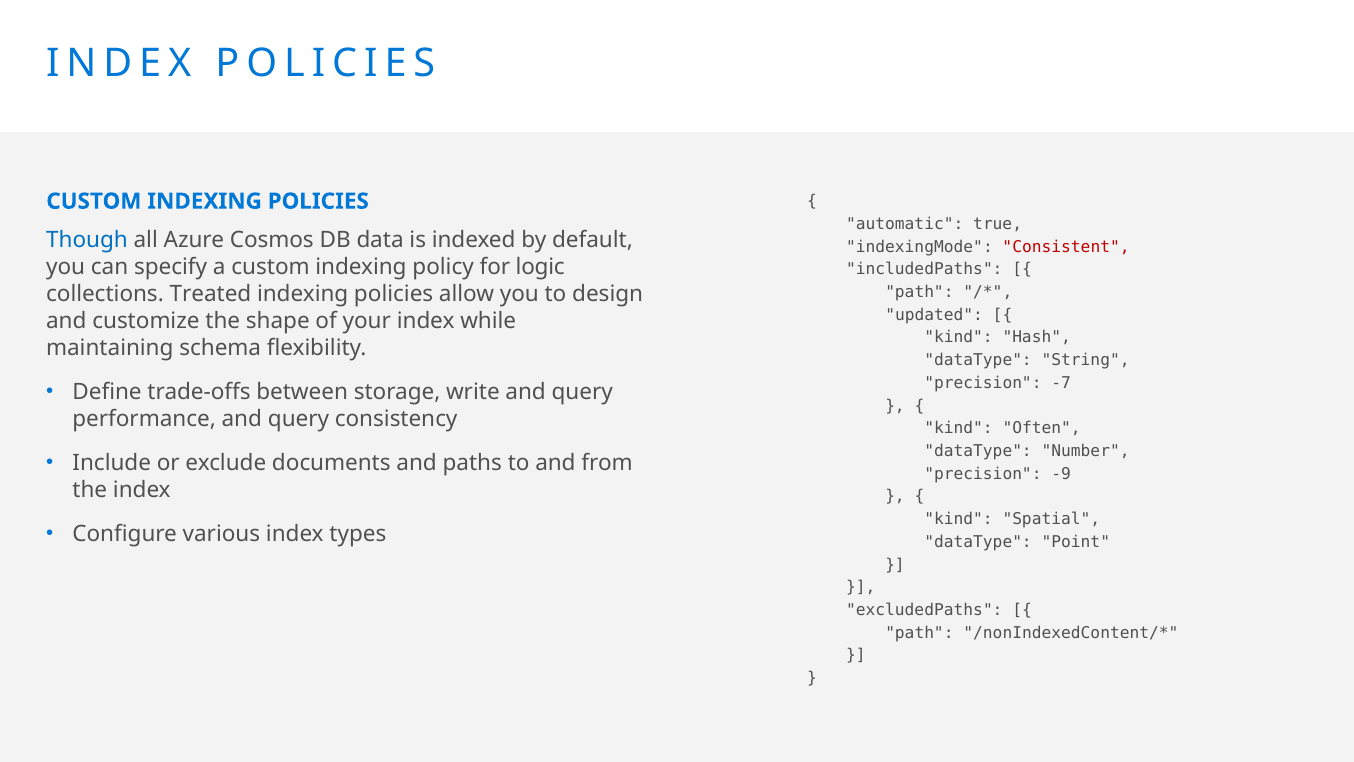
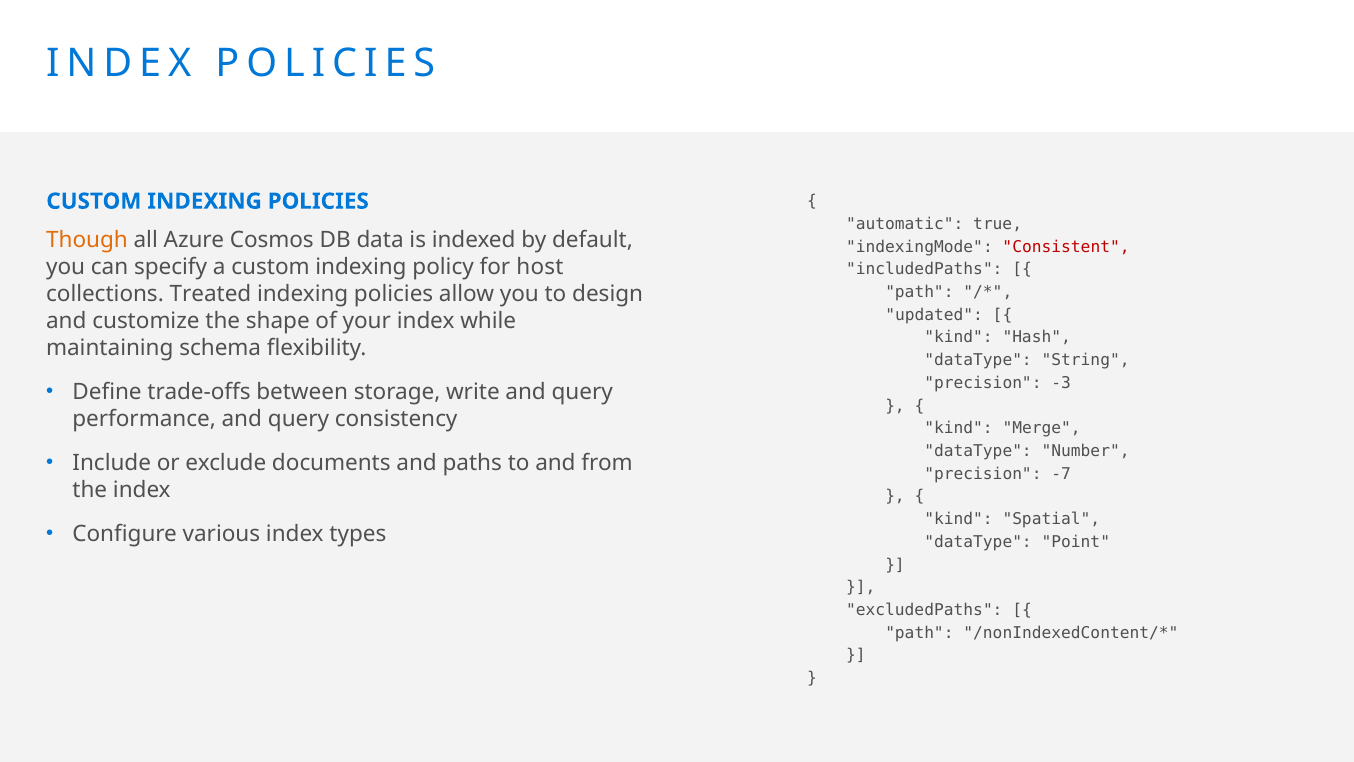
Though colour: blue -> orange (87, 240)
logic: logic -> host (540, 267)
-7: -7 -> -3 (1061, 383)
Often: Often -> Merge (1042, 428)
-9: -9 -> -7 (1061, 474)
